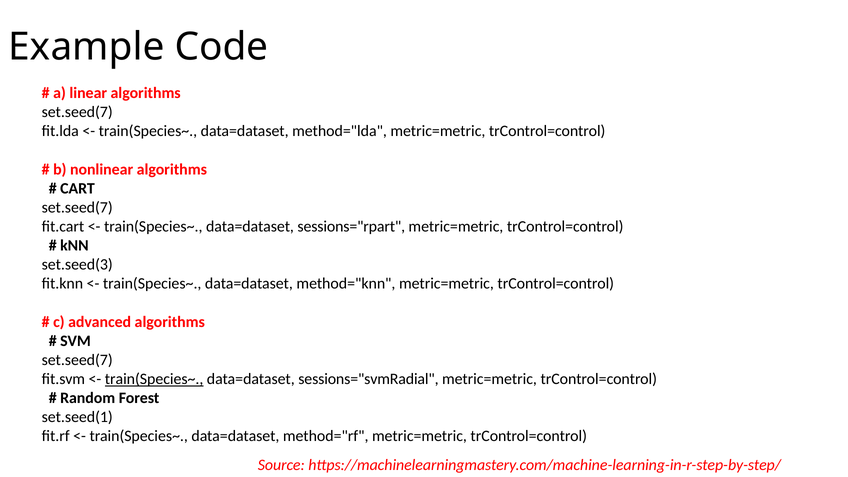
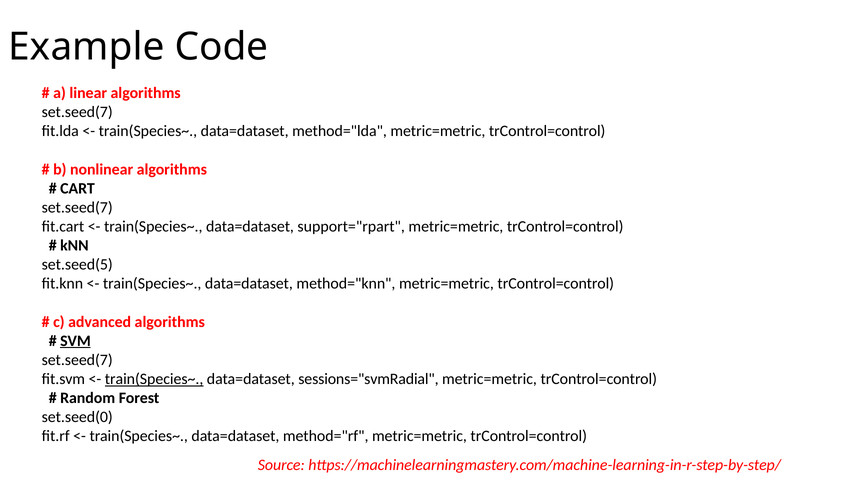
sessions="rpart: sessions="rpart -> support="rpart (351, 226)
set.seed(3: set.seed(3 -> set.seed(5 (77, 265)
SVM underline: none -> present (76, 341)
set.seed(1: set.seed(1 -> set.seed(0 (77, 417)
